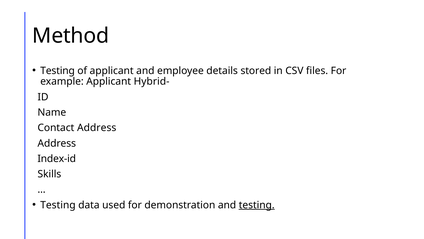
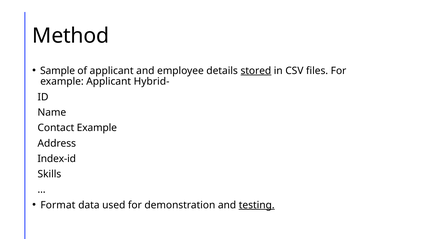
Testing: Testing -> Sample (58, 71)
stored underline: none -> present (256, 71)
Contact Address: Address -> Example (97, 128)
Testing: Testing -> Format (58, 205)
